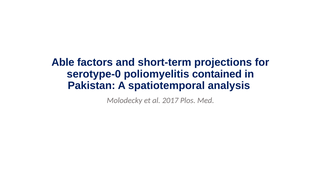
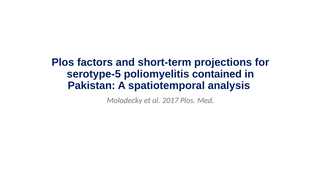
Able: Able -> Plos (63, 62)
serotype-0: serotype-0 -> serotype-5 (94, 74)
